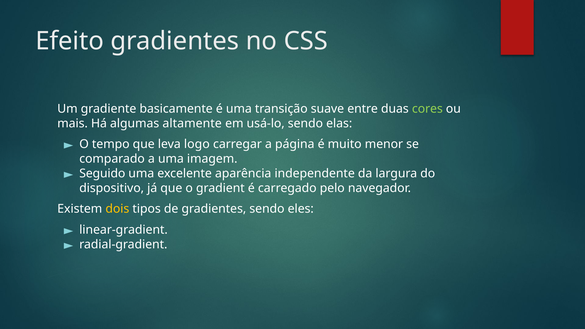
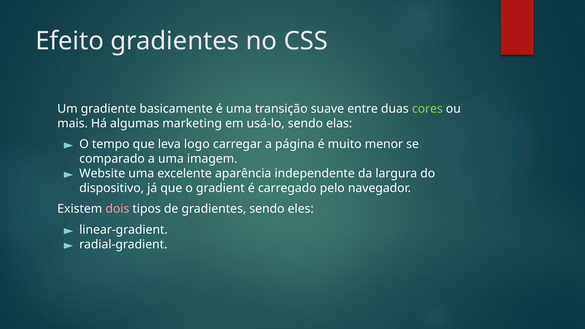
altamente: altamente -> marketing (192, 124)
Seguido: Seguido -> Website (102, 174)
dois colour: yellow -> pink (117, 209)
